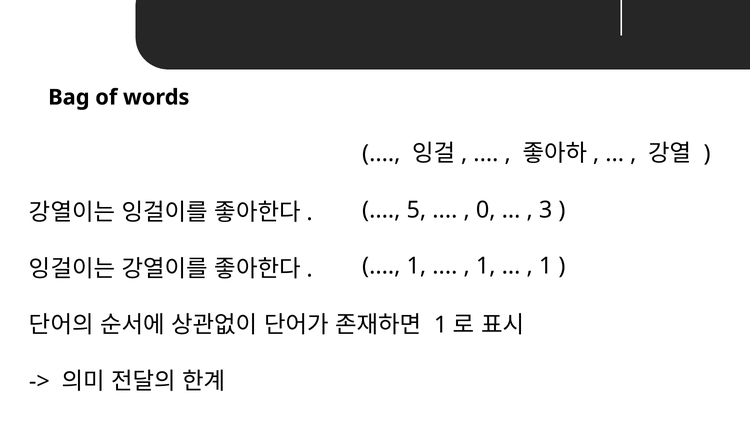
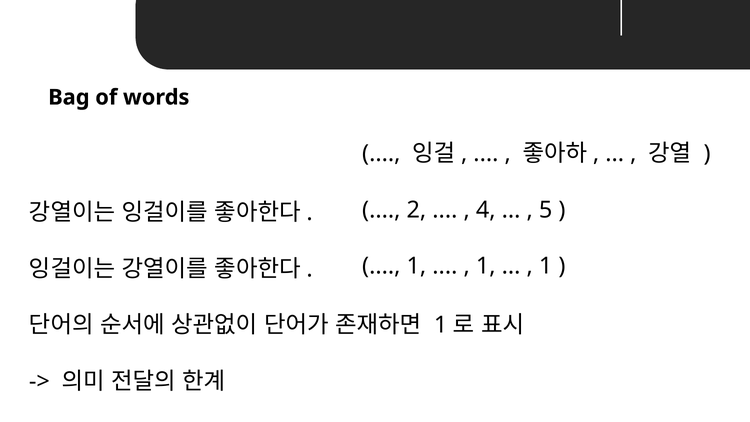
5: 5 -> 2 (416, 210)
0: 0 -> 4 (486, 210)
3: 3 -> 5 (546, 210)
